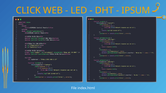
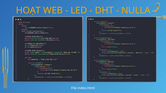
CLICK: CLICK -> HOẠT (28, 10)
IPSUM: IPSUM -> NULLA (136, 10)
